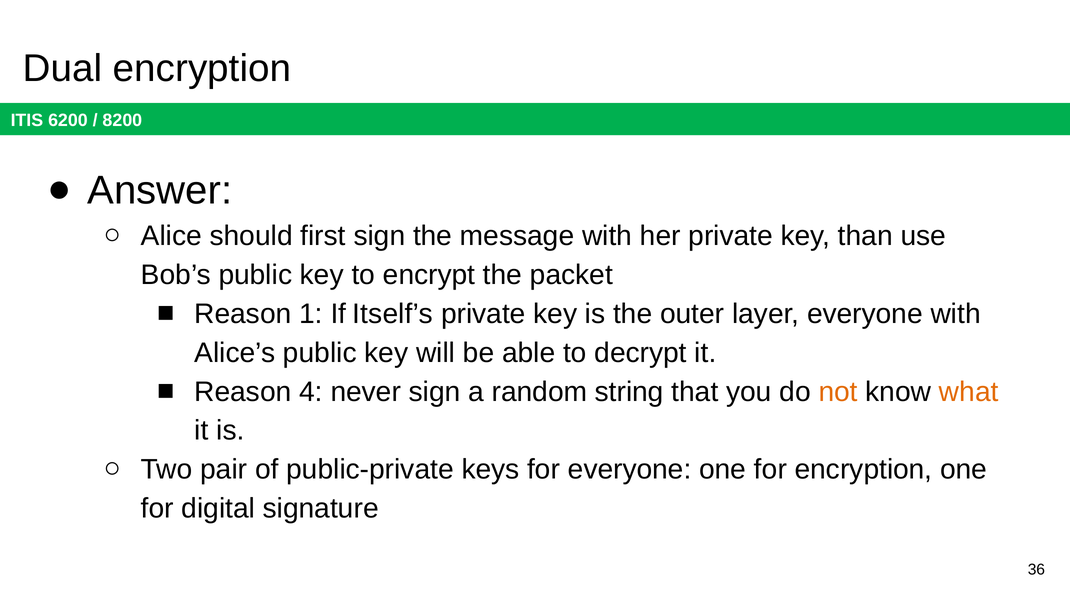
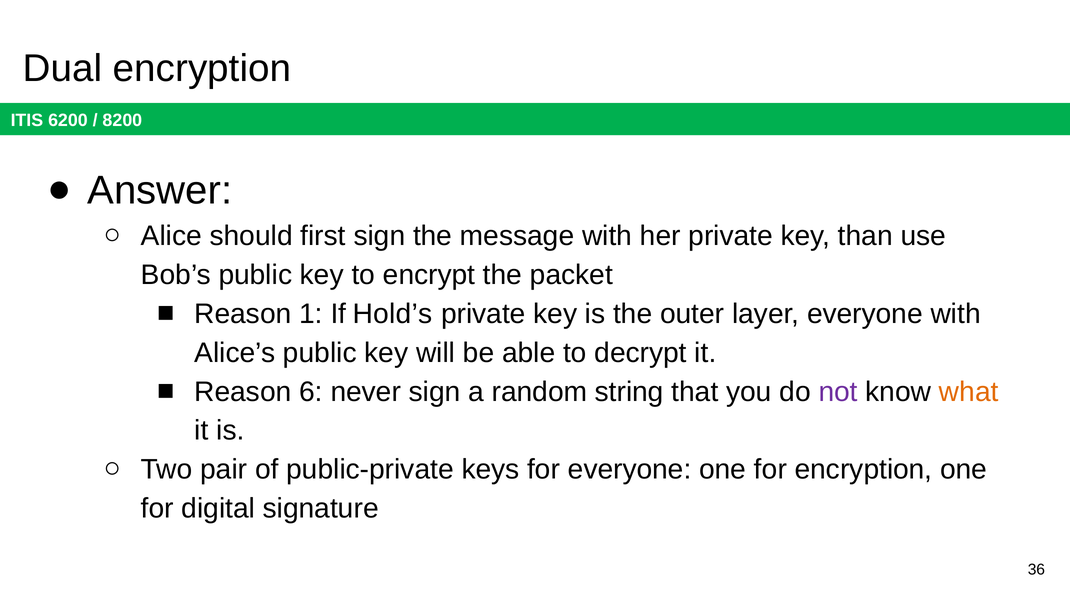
Itself’s: Itself’s -> Hold’s (393, 314)
4: 4 -> 6 (311, 392)
not colour: orange -> purple (838, 392)
